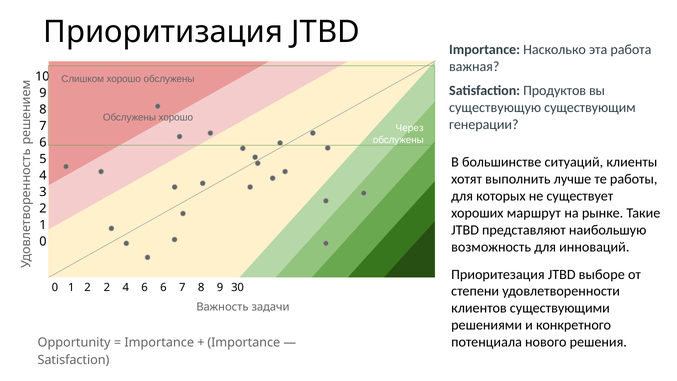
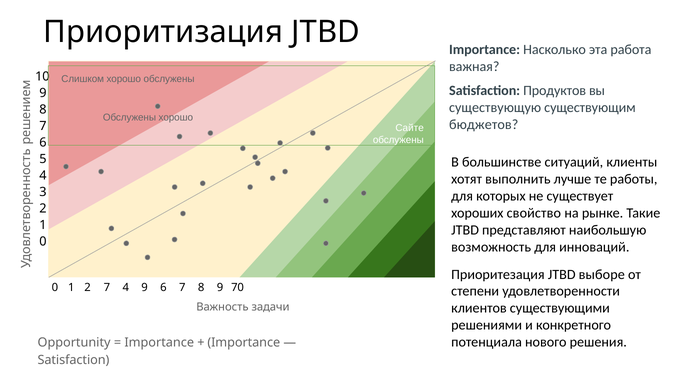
генерации: генерации -> бюджетов (484, 125)
Через: Через -> Сайте (410, 128)
маршрут: маршрут -> свойство (534, 213)
2 2: 2 -> 7 (107, 288)
4 6: 6 -> 9 (145, 288)
30: 30 -> 70 (238, 288)
